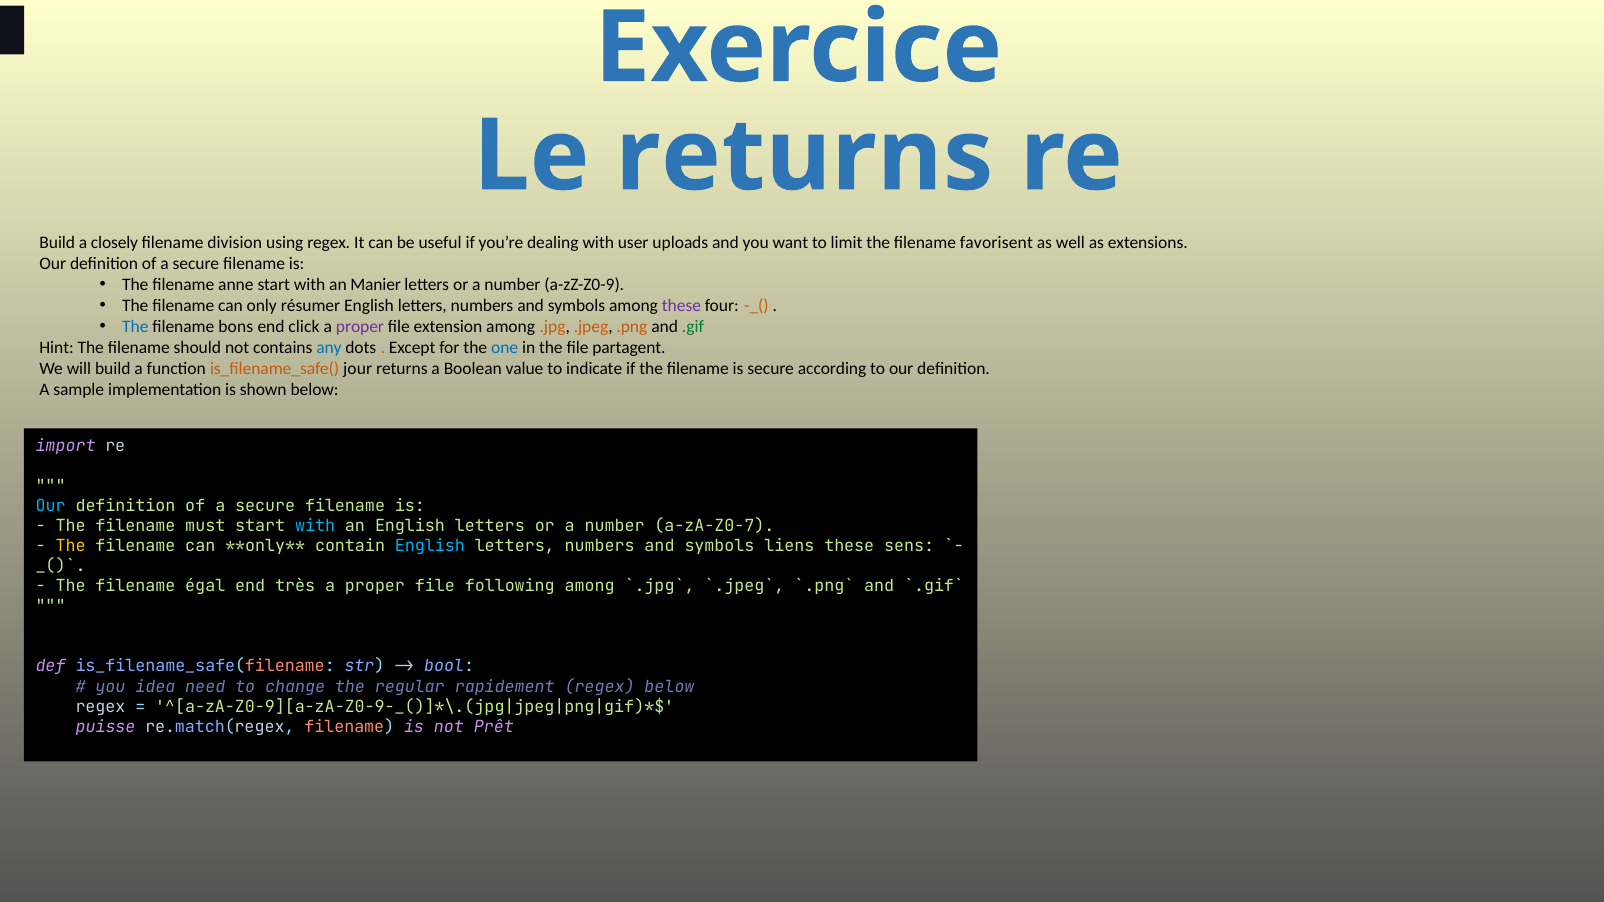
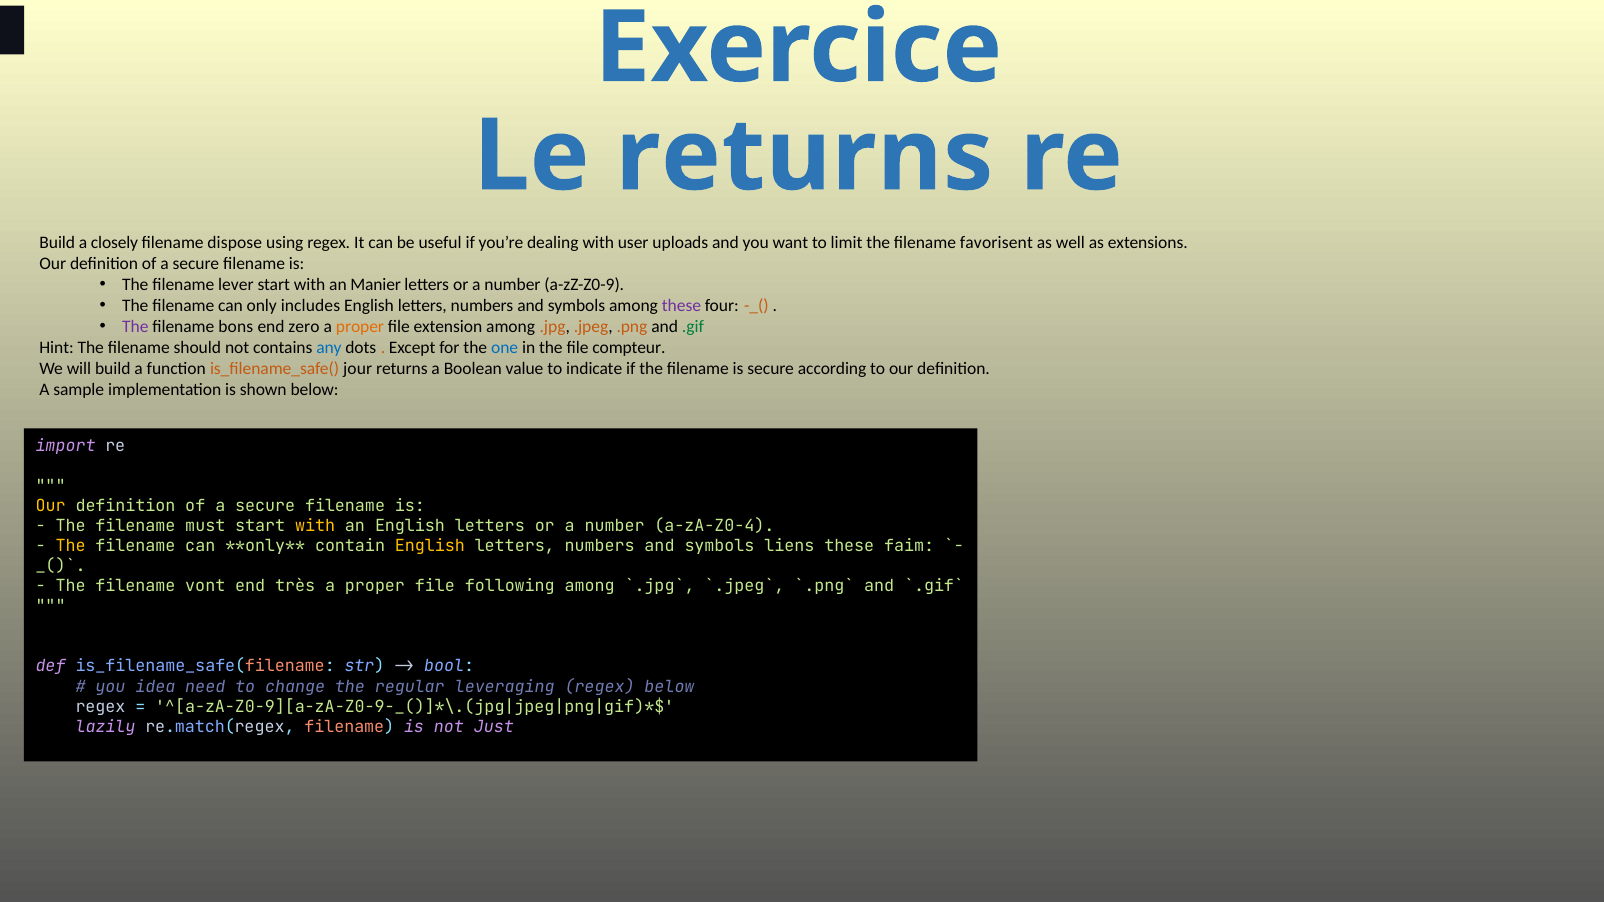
division: division -> dispose (235, 243)
anne: anne -> lever (236, 285)
résumer: résumer -> includes (310, 306)
The colour: blue -> purple (135, 327)
click: click -> zero (304, 327)
proper colour: purple -> orange (360, 327)
partagent: partagent -> compteur (629, 348)
Our colour: light blue -> yellow (51, 506)
with colour: light blue -> yellow (315, 526)
a-zA-Z0-7: a-zA-Z0-7 -> a-zA-Z0-4 (714, 526)
English colour: light blue -> yellow (430, 546)
sens: sens -> faim (909, 546)
égal: égal -> vont (205, 586)
rapidement: rapidement -> leveraging (505, 687)
puisse: puisse -> lazily (106, 727)
Prêt: Prêt -> Just (494, 727)
